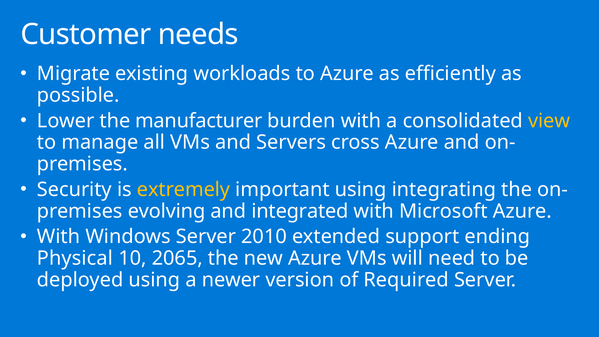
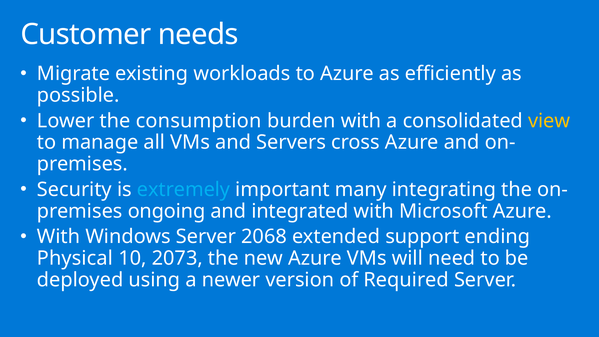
manufacturer: manufacturer -> consumption (199, 121)
extremely colour: yellow -> light blue (184, 189)
important using: using -> many (361, 189)
evolving: evolving -> ongoing (167, 211)
2010: 2010 -> 2068 (264, 237)
2065: 2065 -> 2073 (177, 258)
